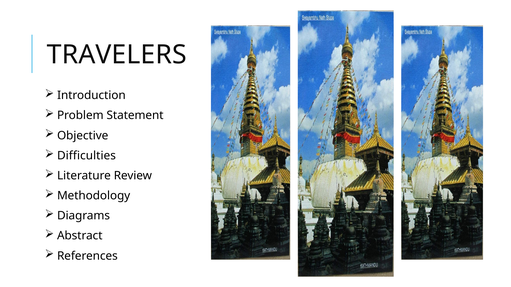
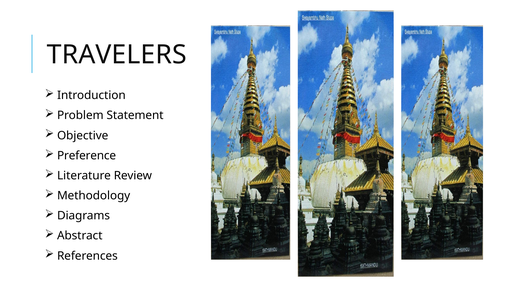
Difficulties: Difficulties -> Preference (87, 156)
